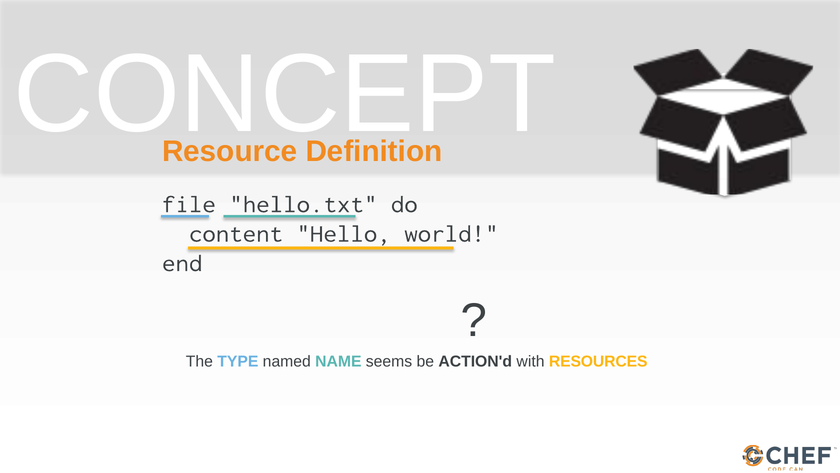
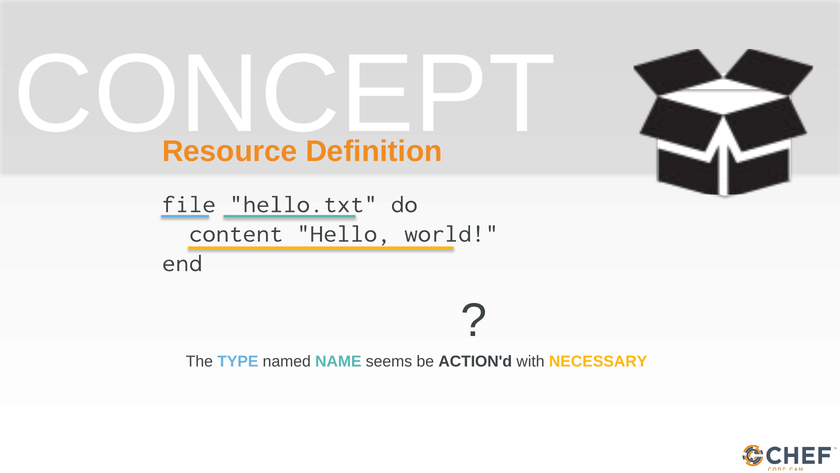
RESOURCES: RESOURCES -> NECESSARY (598, 361)
